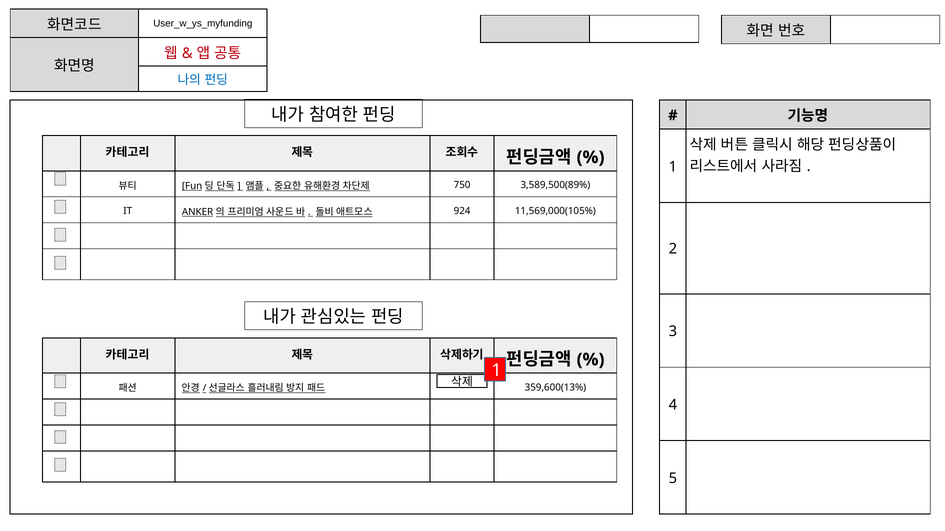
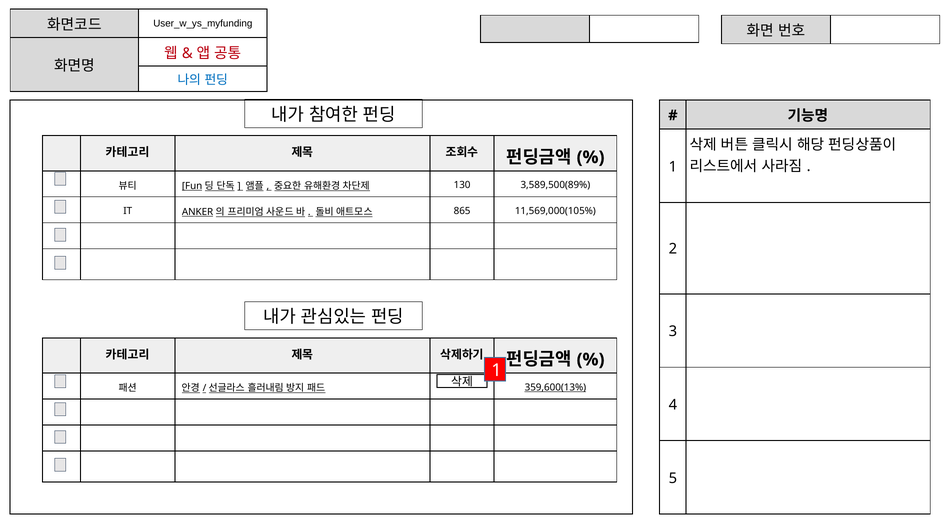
750: 750 -> 130 (462, 185)
924: 924 -> 865 (462, 211)
359,600(13% underline: none -> present (555, 388)
